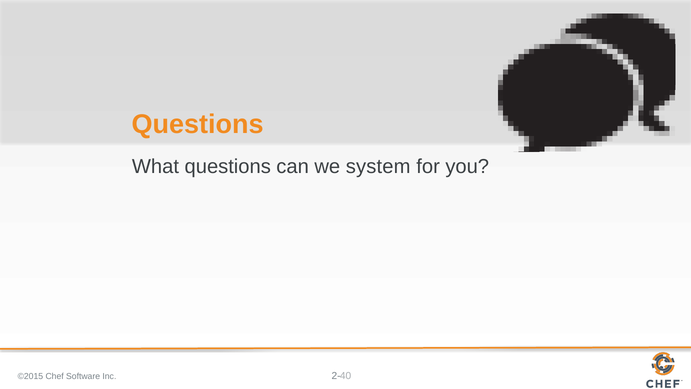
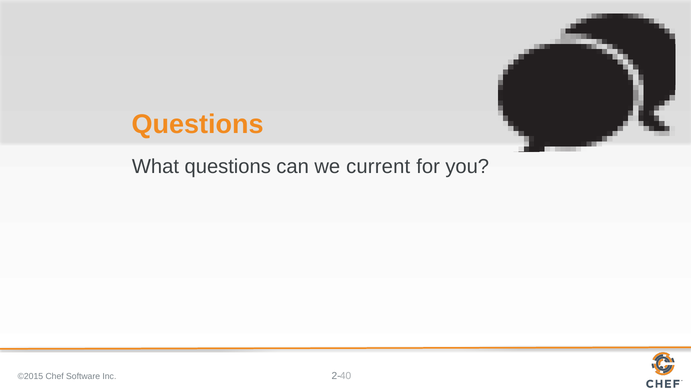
system: system -> current (378, 166)
